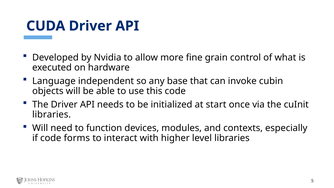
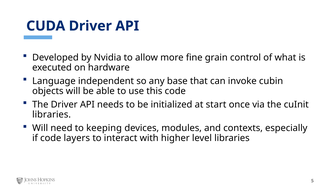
function: function -> keeping (104, 128)
forms: forms -> layers (77, 138)
